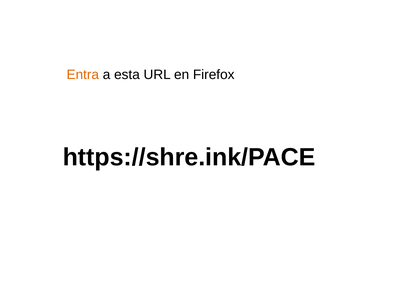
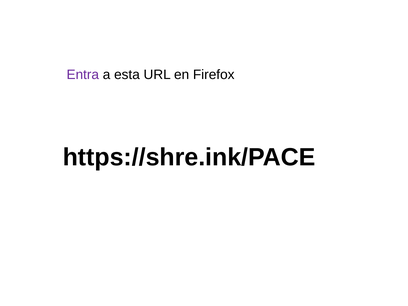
Entra colour: orange -> purple (83, 75)
